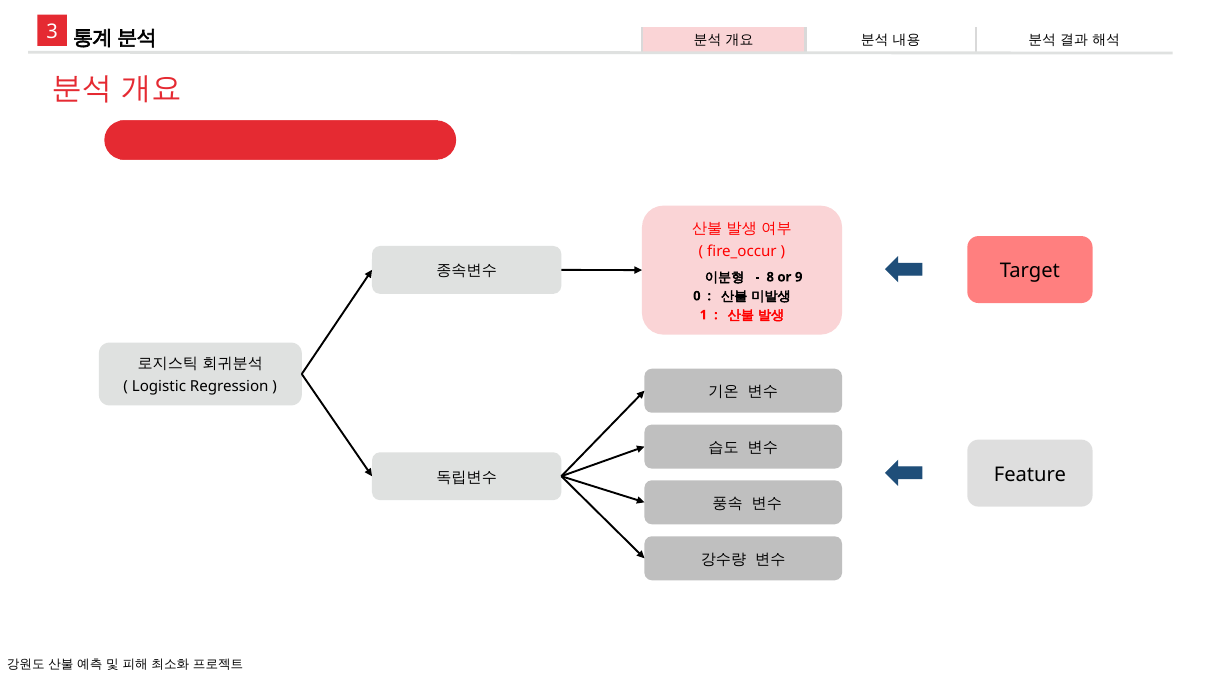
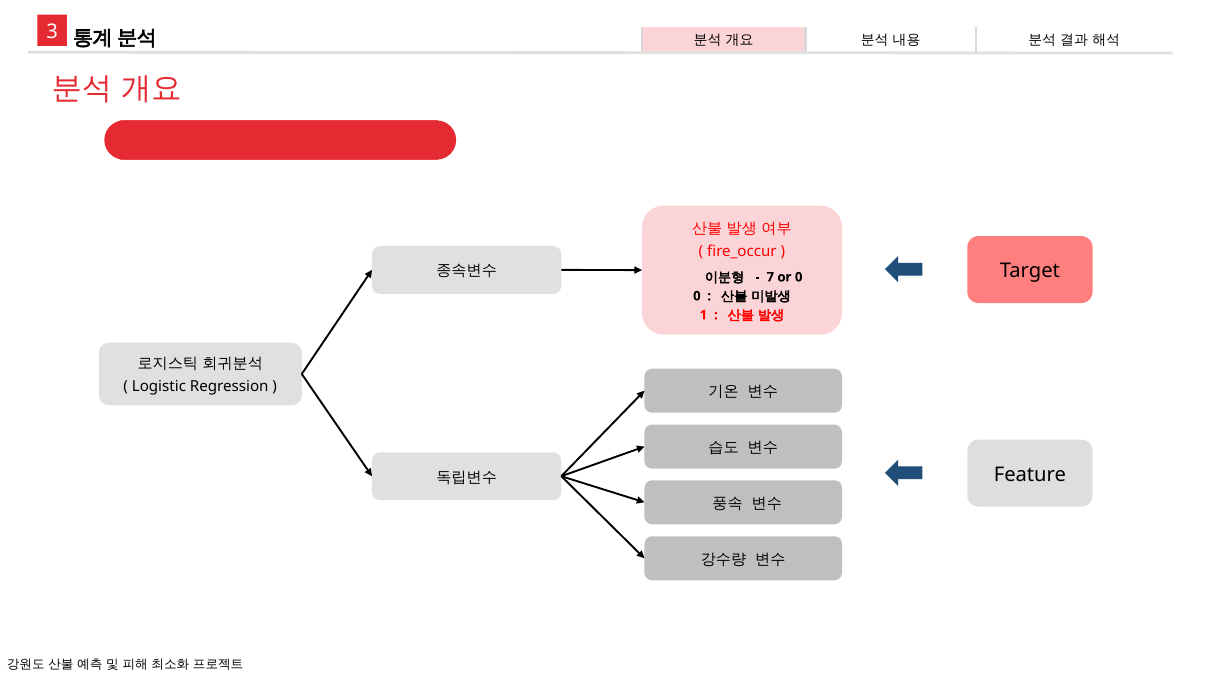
8: 8 -> 7 (770, 277)
or 9: 9 -> 0 (799, 277)
